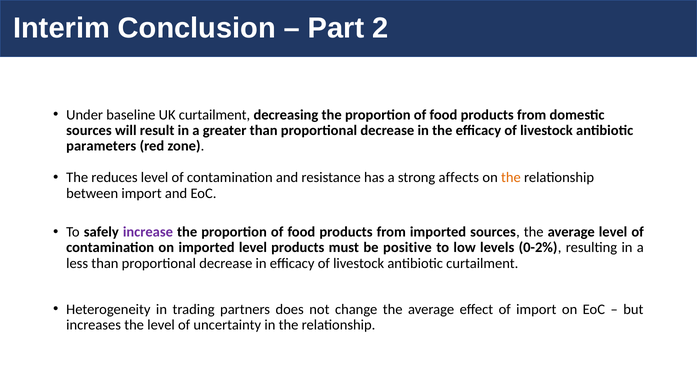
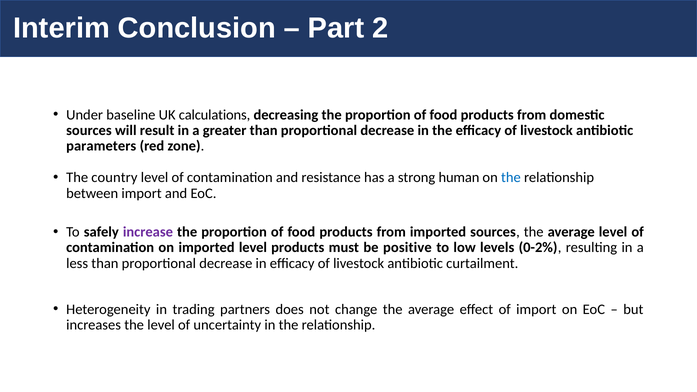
UK curtailment: curtailment -> calculations (215, 115)
reduces: reduces -> country (114, 178)
affects: affects -> human (459, 178)
the colour: orange -> blue (511, 178)
